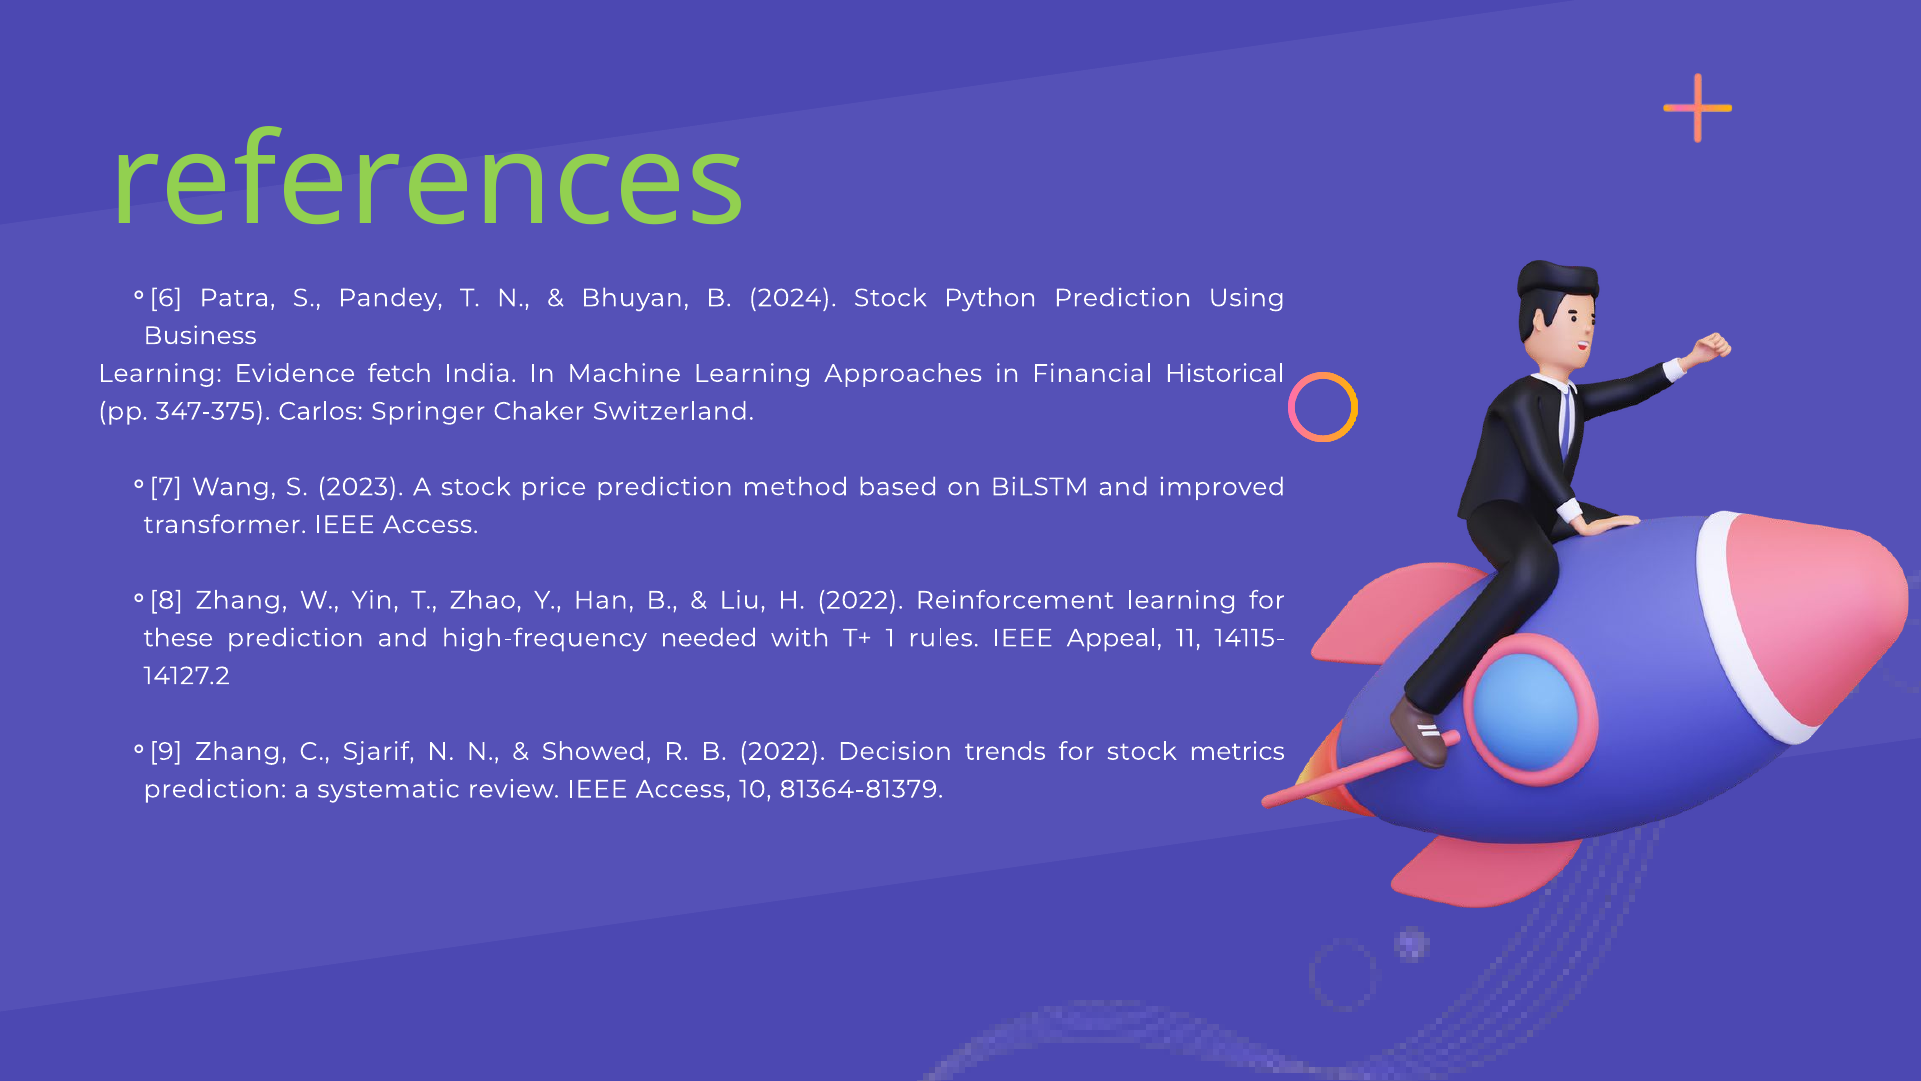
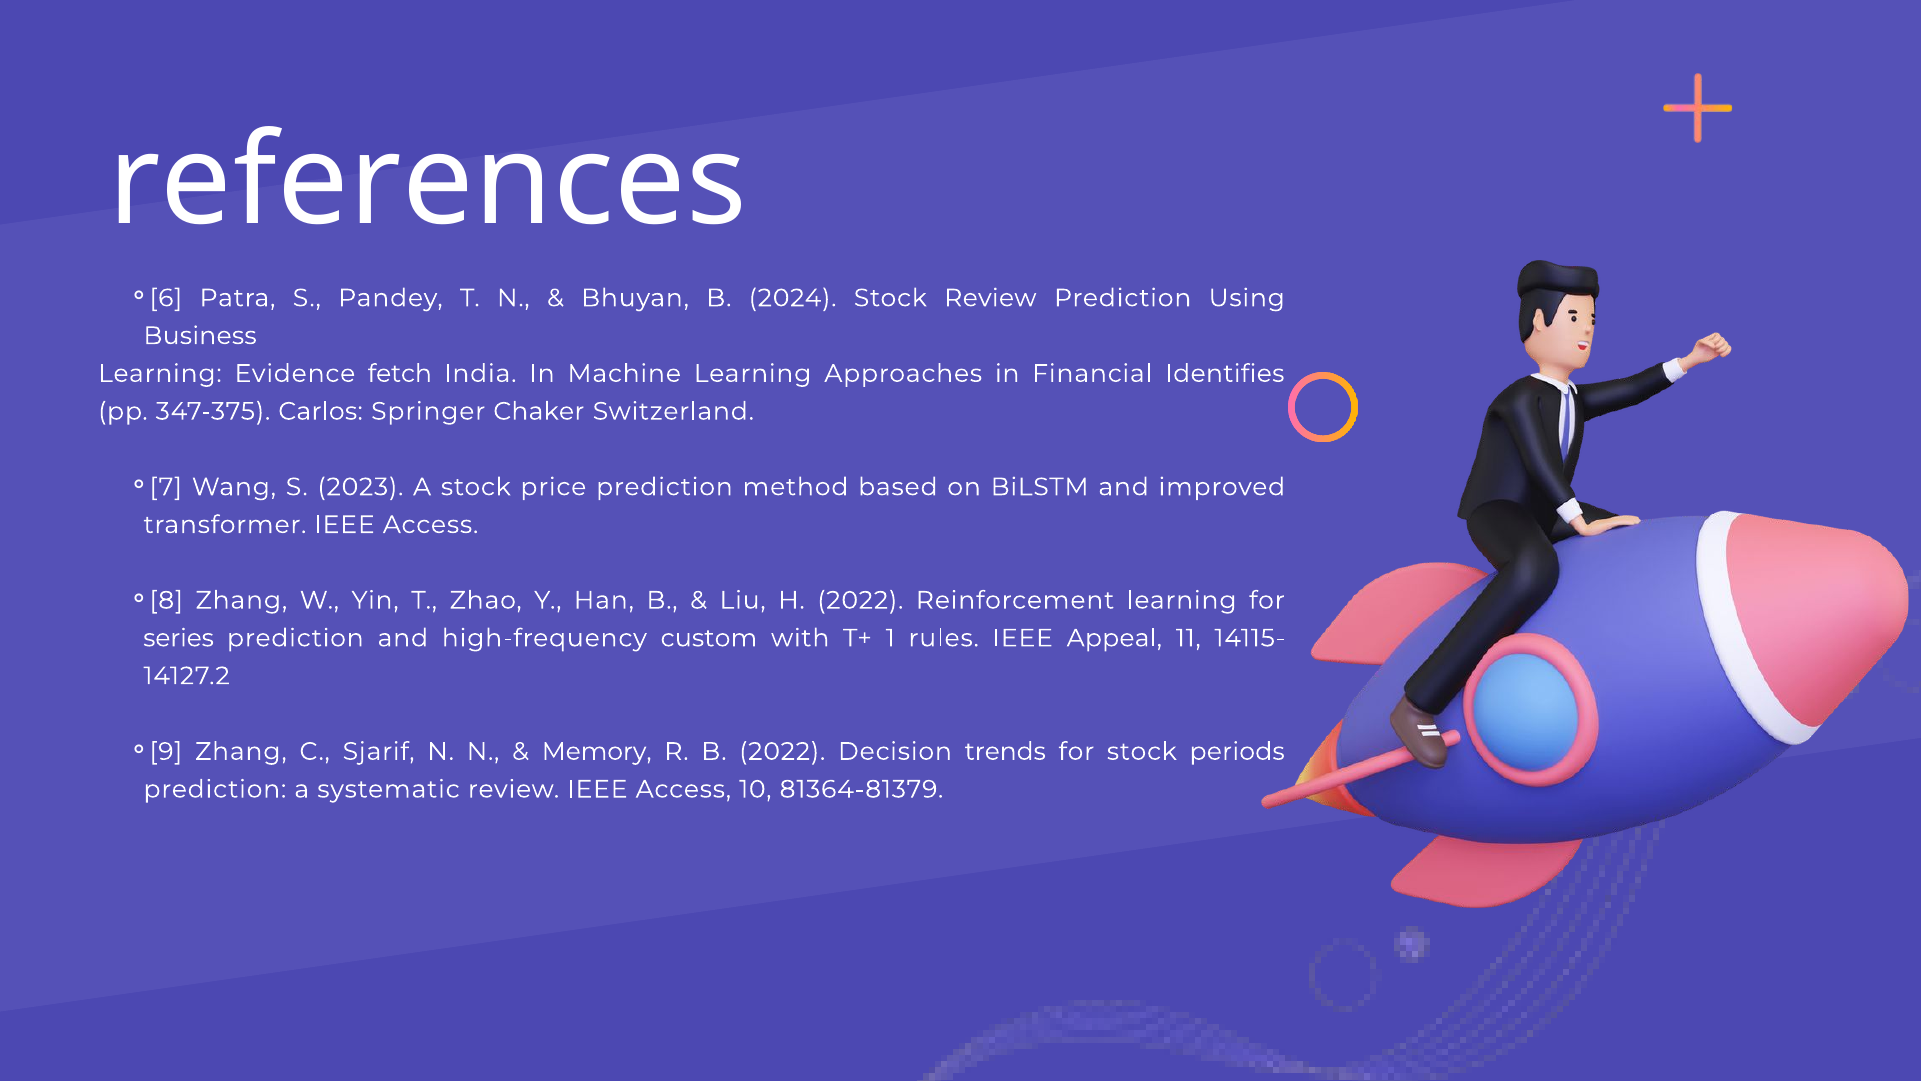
references colour: light green -> white (428, 182)
Stock Python: Python -> Review (990, 298)
Historical: Historical -> Identifies (1225, 373)
these: these -> series (179, 638)
needed: needed -> custom (709, 638)
Showed: Showed -> Memory (597, 751)
metrics: metrics -> periods (1237, 751)
